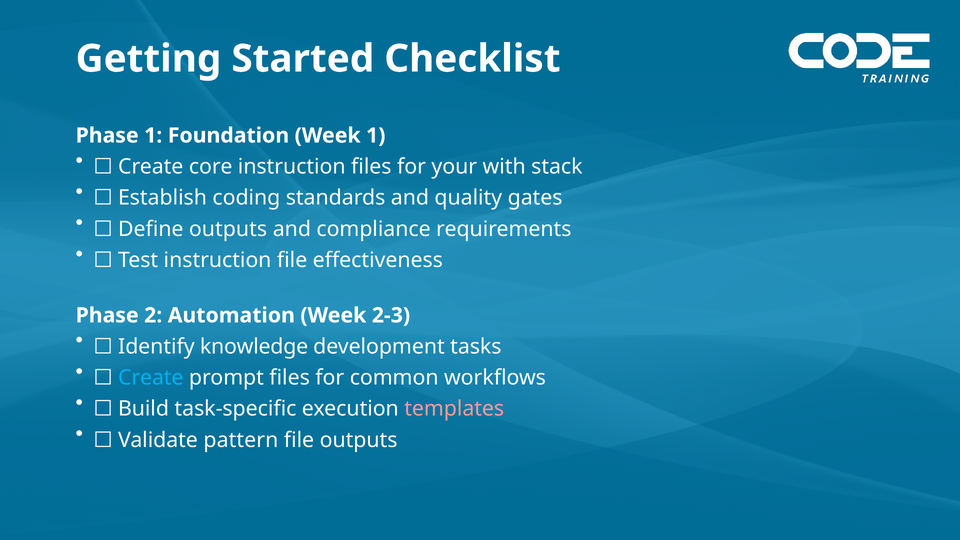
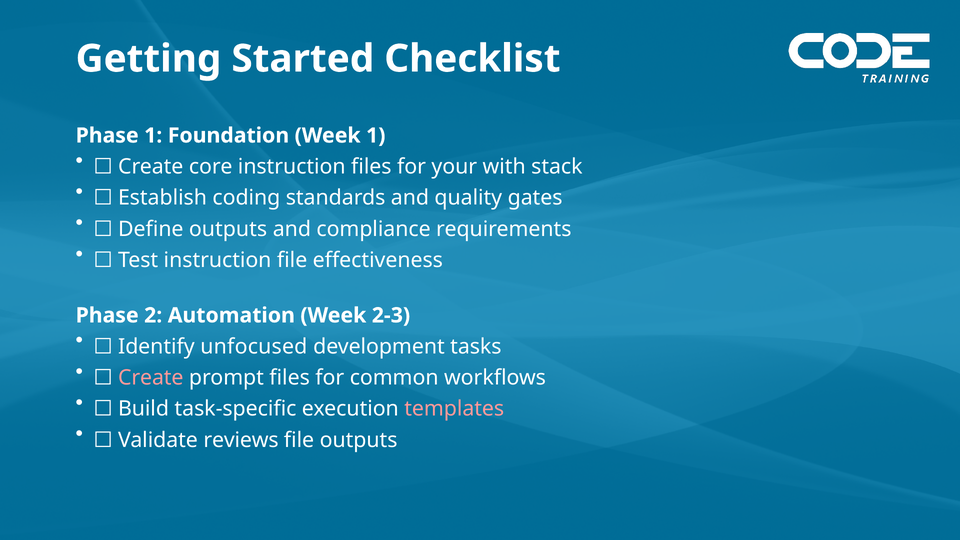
knowledge: knowledge -> unfocused (254, 347)
Create colour: light blue -> pink (151, 378)
pattern: pattern -> reviews (241, 440)
